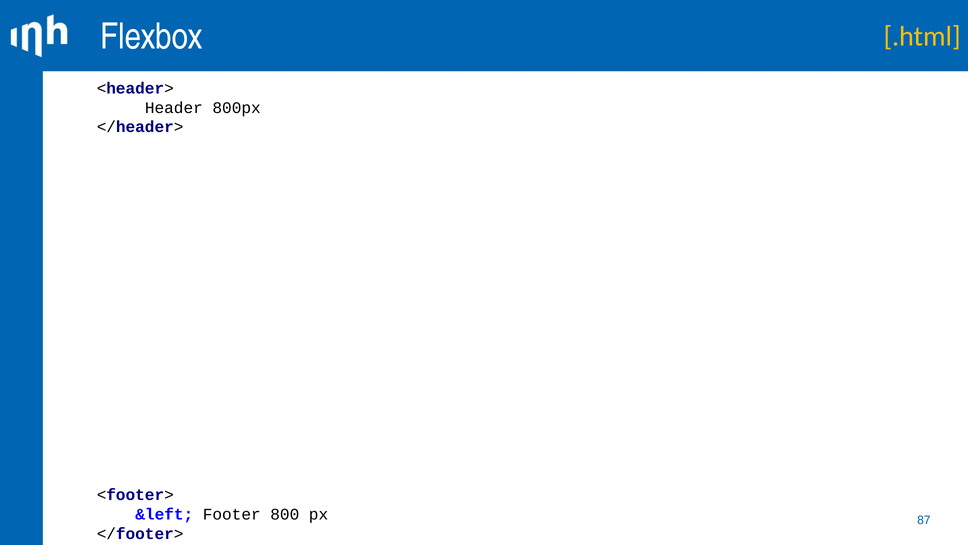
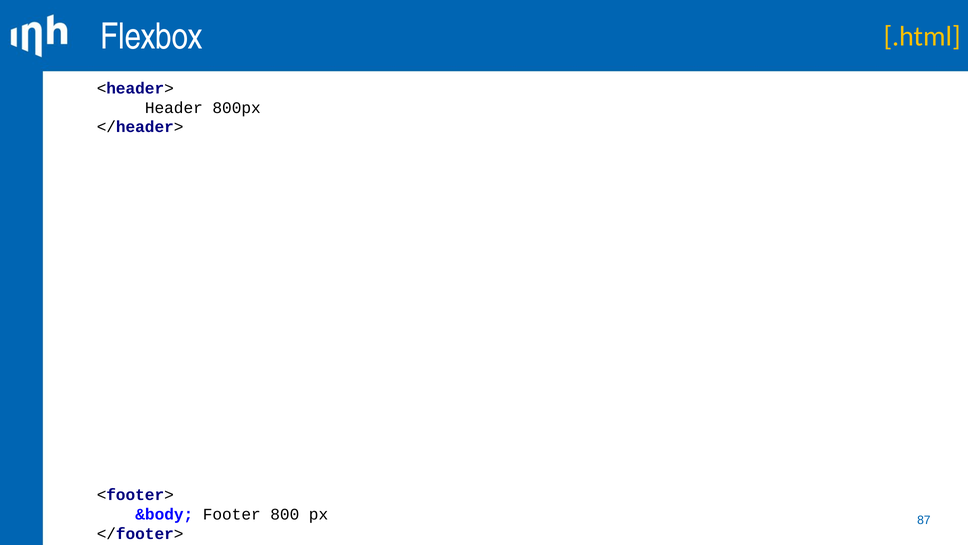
&left: &left -> &body (164, 514)
